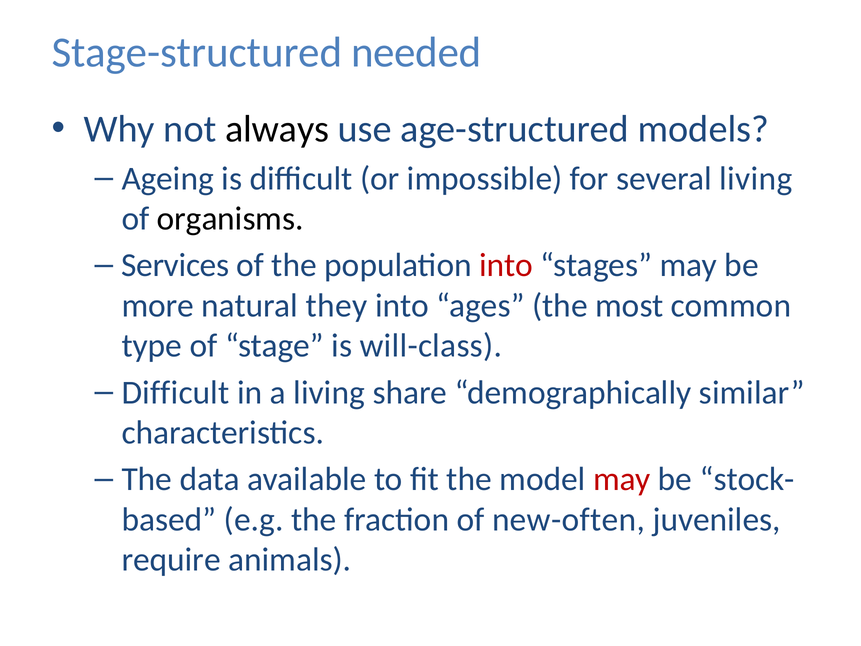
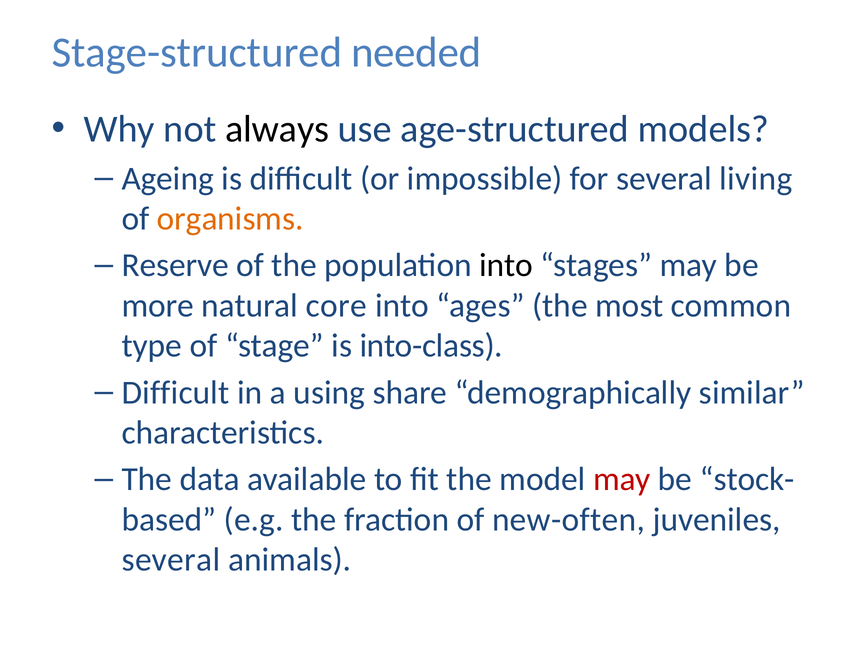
organisms colour: black -> orange (230, 219)
Services: Services -> Reserve (175, 265)
into colour: red -> black (506, 265)
they: they -> core (336, 305)
will-class: will-class -> into-class (431, 346)
a living: living -> using (329, 392)
require: require -> several (171, 559)
